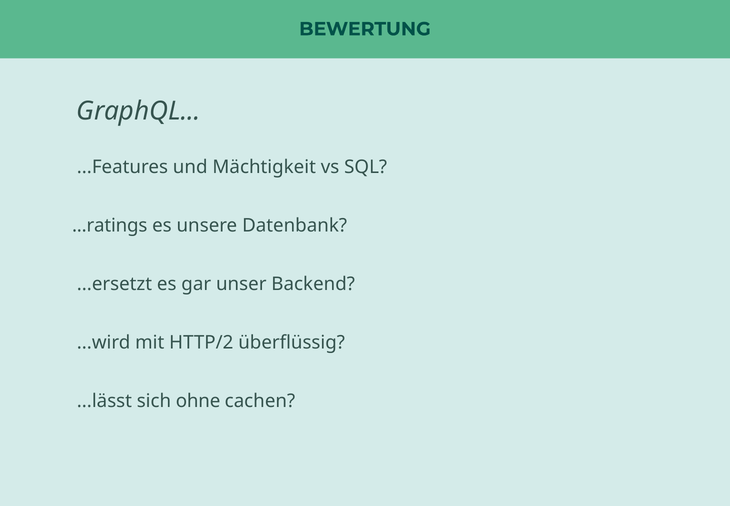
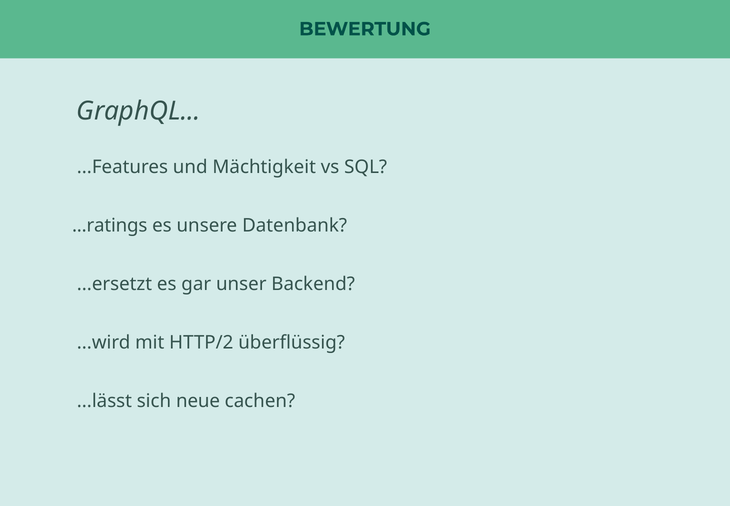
ohne: ohne -> neue (198, 400)
